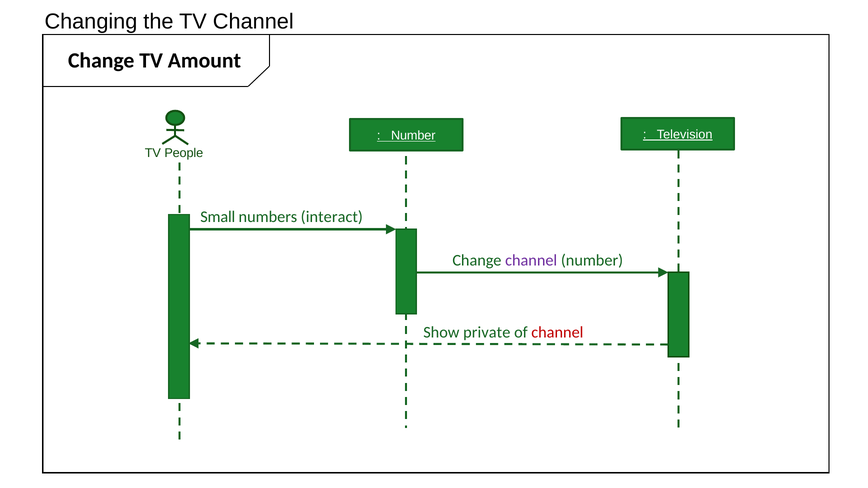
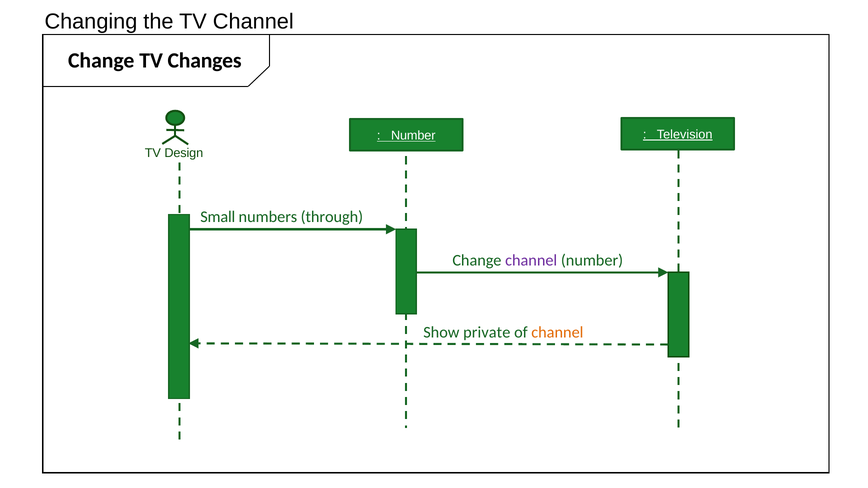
Amount: Amount -> Changes (205, 60)
People: People -> Design (184, 153)
interact: interact -> through (332, 217)
channel colour: red -> orange (557, 333)
